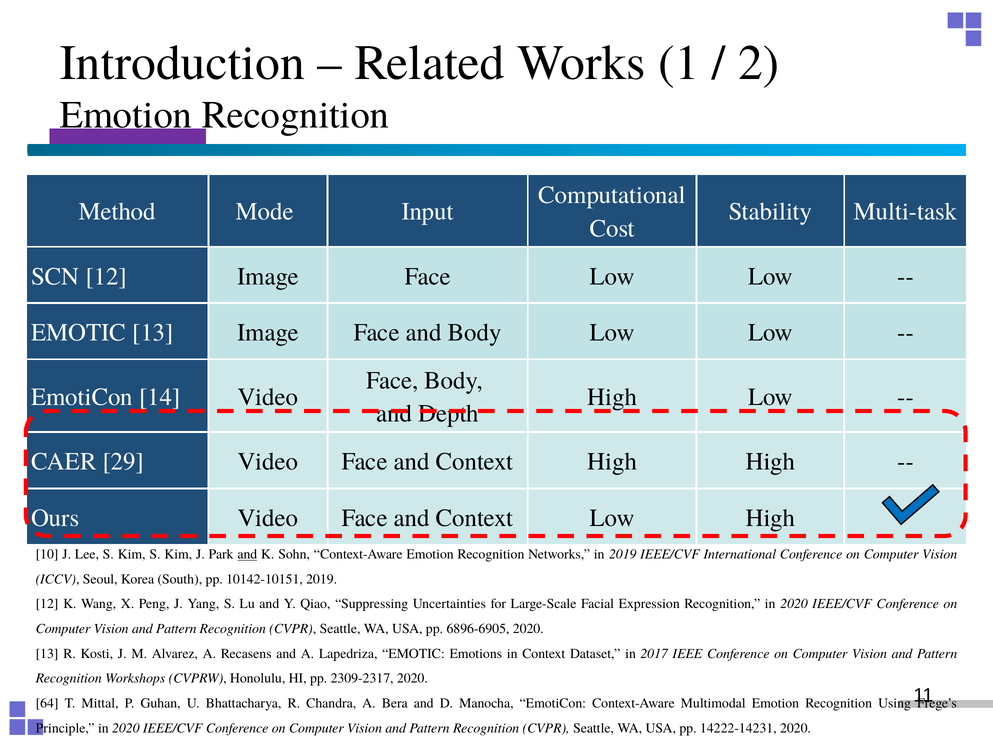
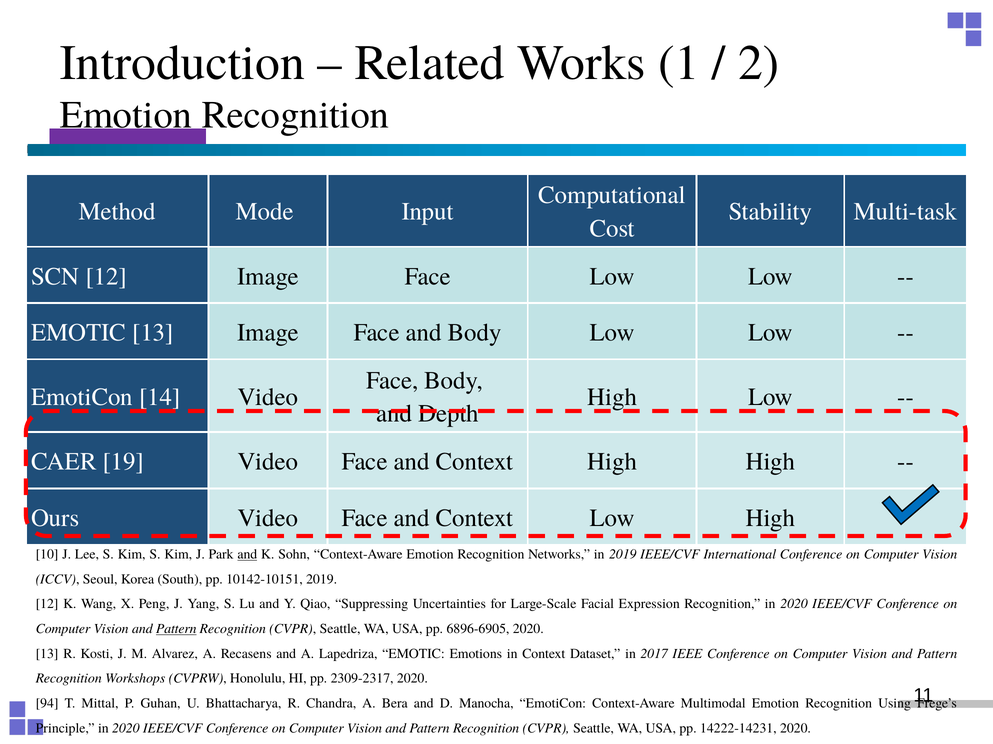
29: 29 -> 19 (123, 462)
Pattern underline: none -> present (176, 629)
64: 64 -> 94 (47, 704)
